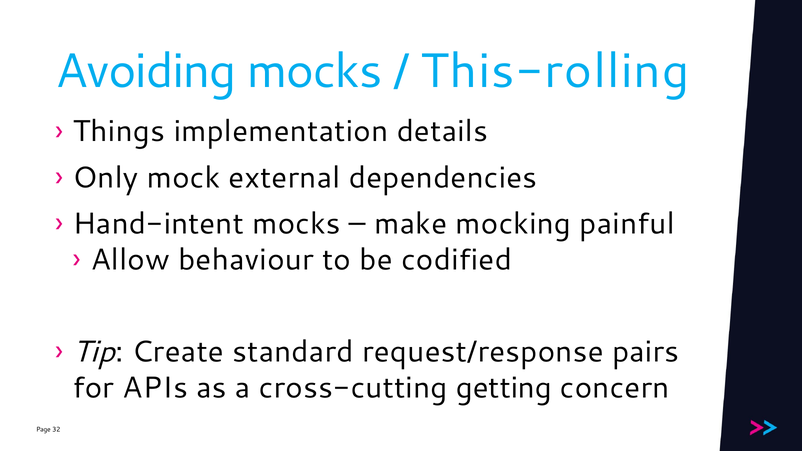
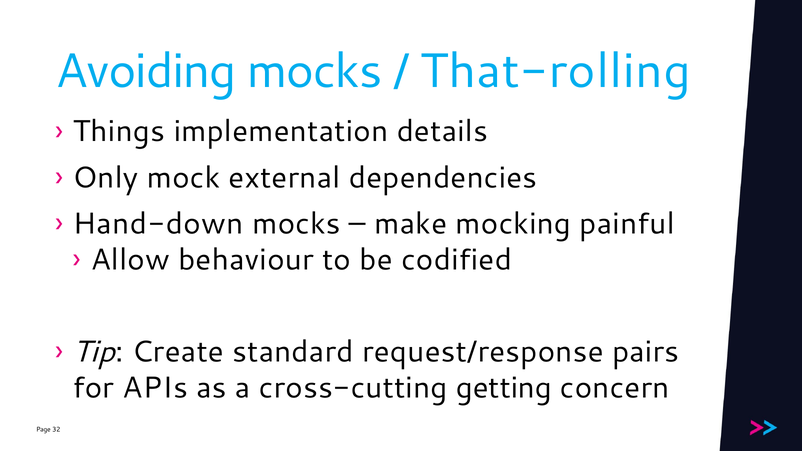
This-rolling: This-rolling -> That-rolling (555, 71)
Hand-intent: Hand-intent -> Hand-down (158, 224)
